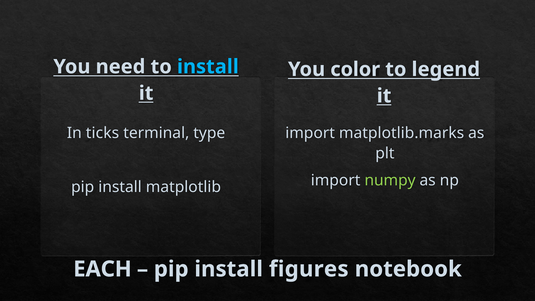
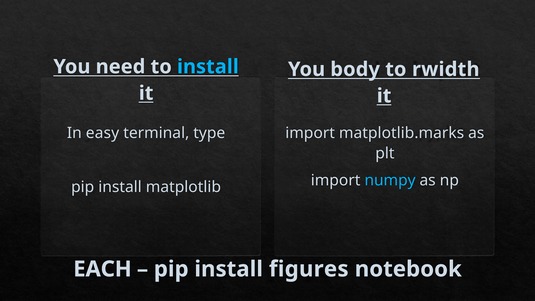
color: color -> body (355, 69)
legend: legend -> rwidth (446, 69)
ticks: ticks -> easy (102, 133)
numpy colour: light green -> light blue (390, 180)
